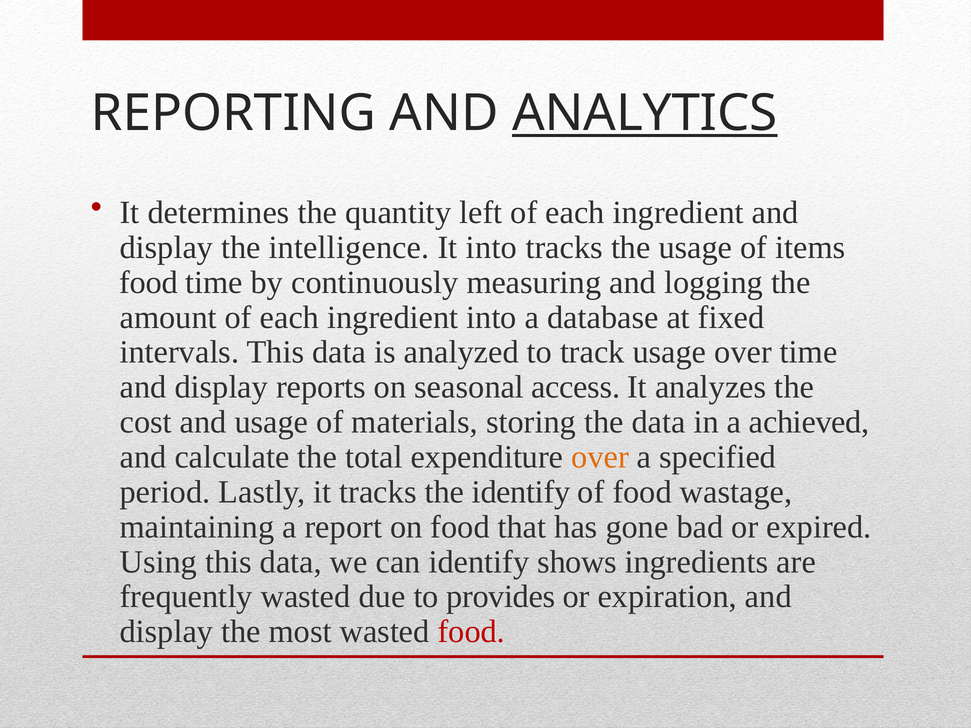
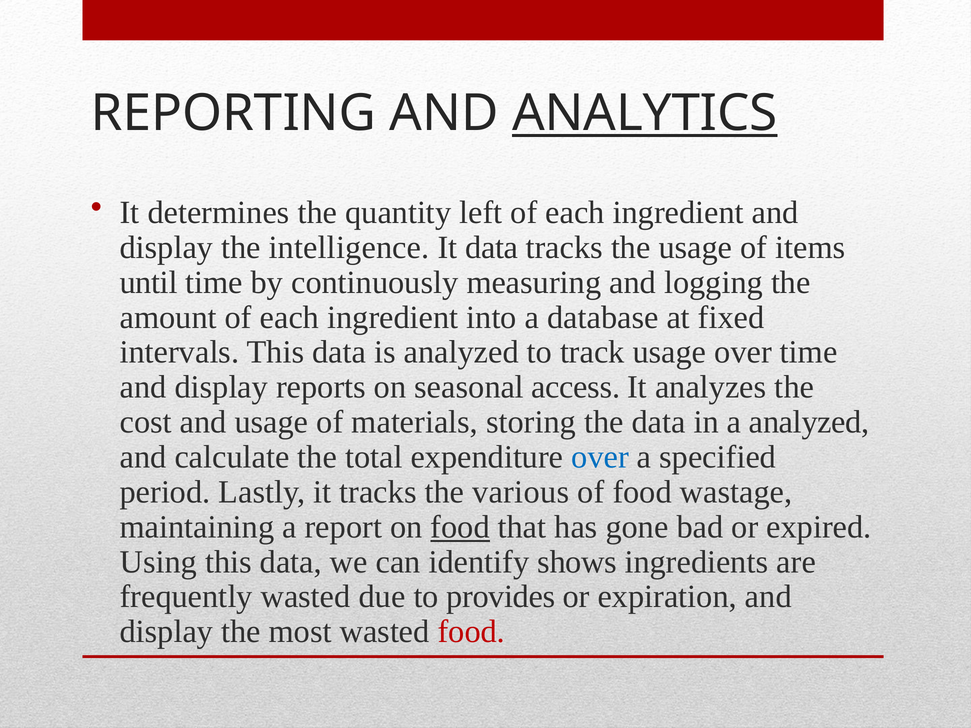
It into: into -> data (492, 248)
food: food -> until (149, 282)
a achieved: achieved -> analyzed (809, 422)
over colour: orange -> blue (600, 457)
the identify: identify -> various (521, 492)
food underline: none -> present (460, 527)
